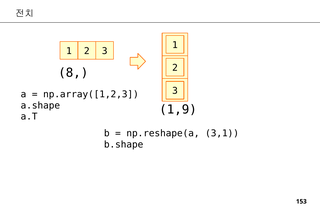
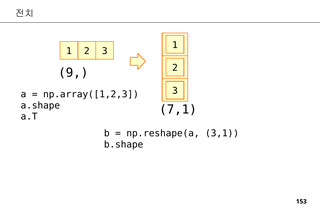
8: 8 -> 9 (73, 73)
1,9: 1,9 -> 7,1 (178, 110)
